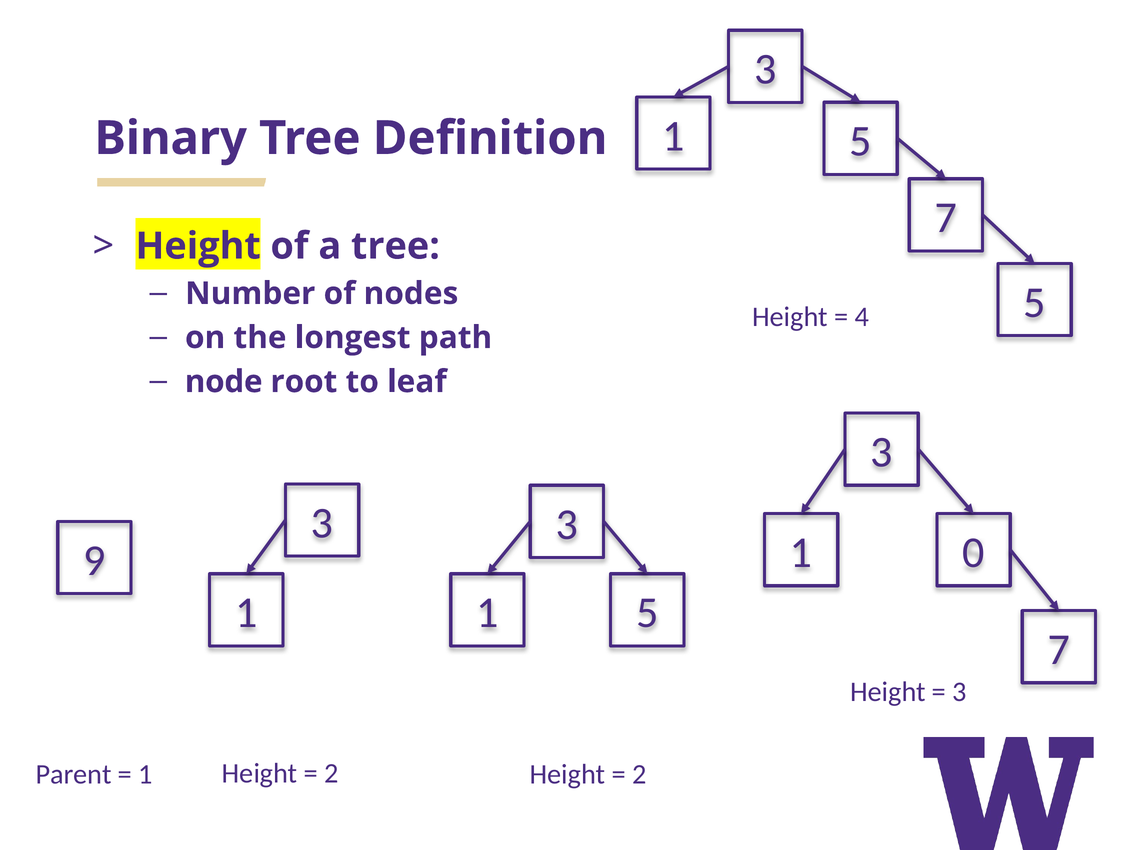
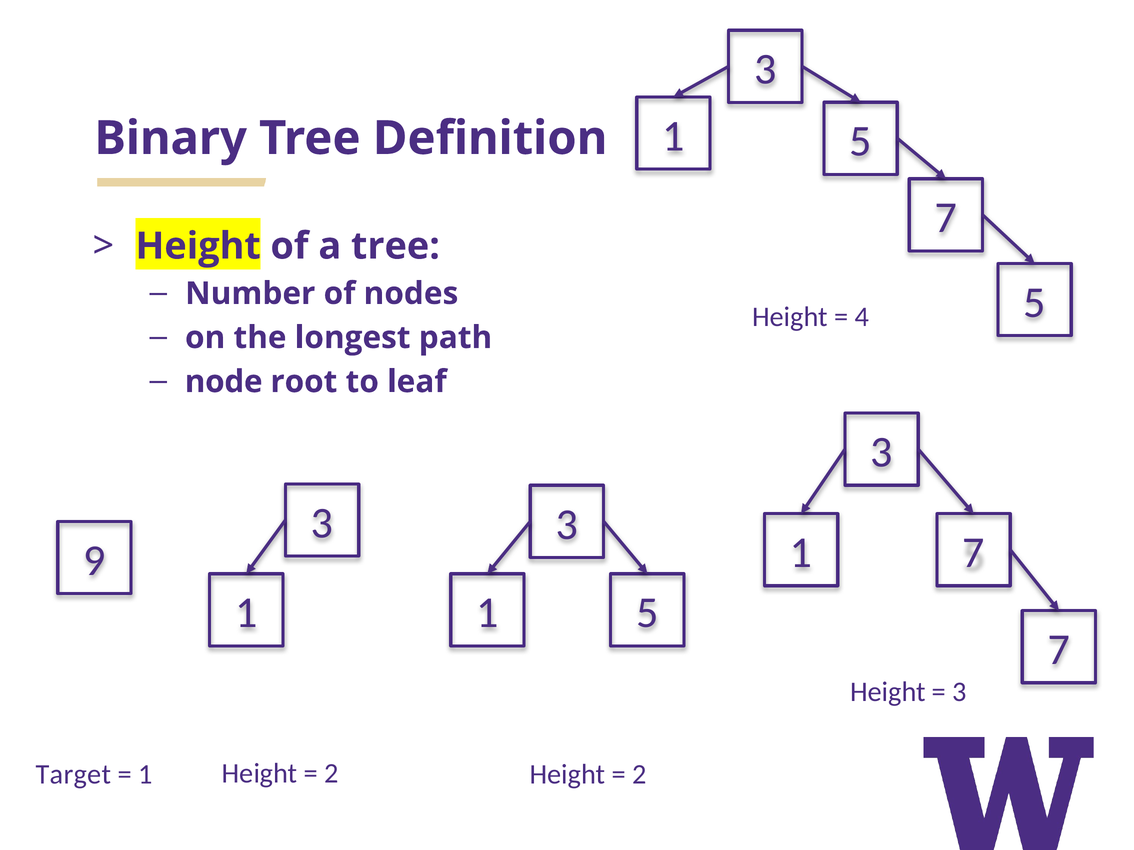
1 0: 0 -> 7 (973, 553)
Parent: Parent -> Target (74, 775)
